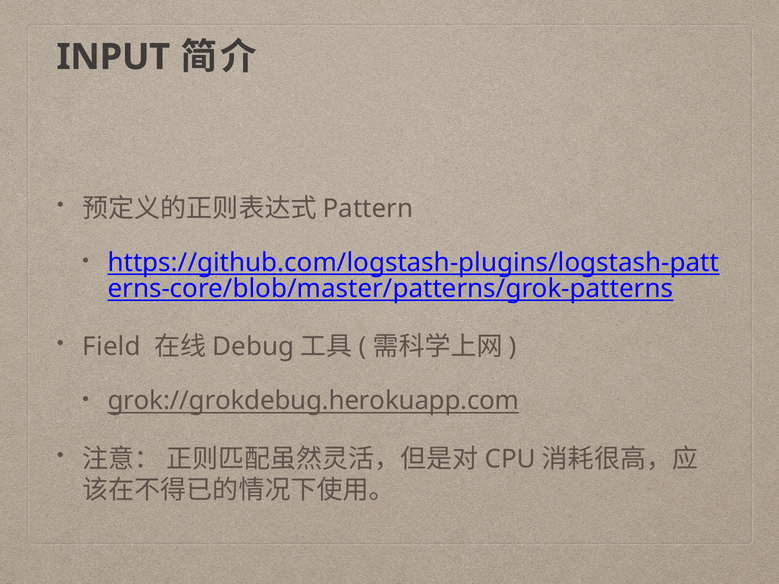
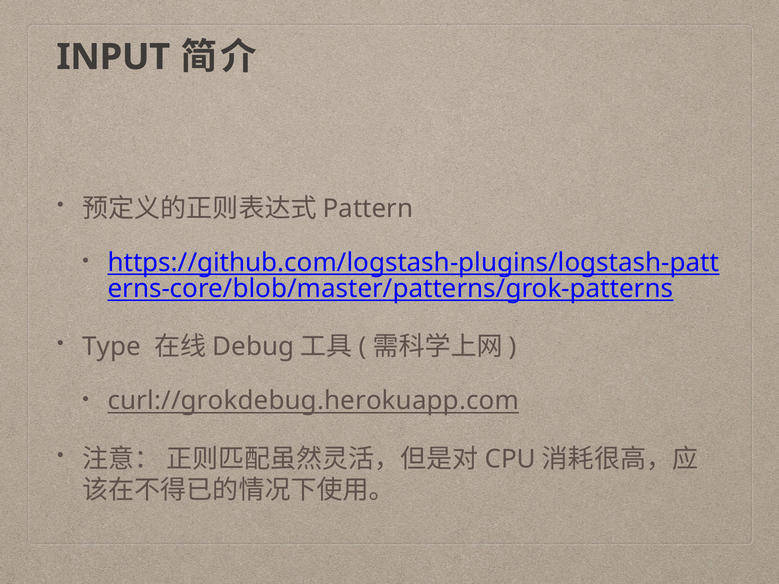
Field: Field -> Type (112, 347)
grok://grokdebug.herokuapp.com: grok://grokdebug.herokuapp.com -> curl://grokdebug.herokuapp.com (313, 401)
